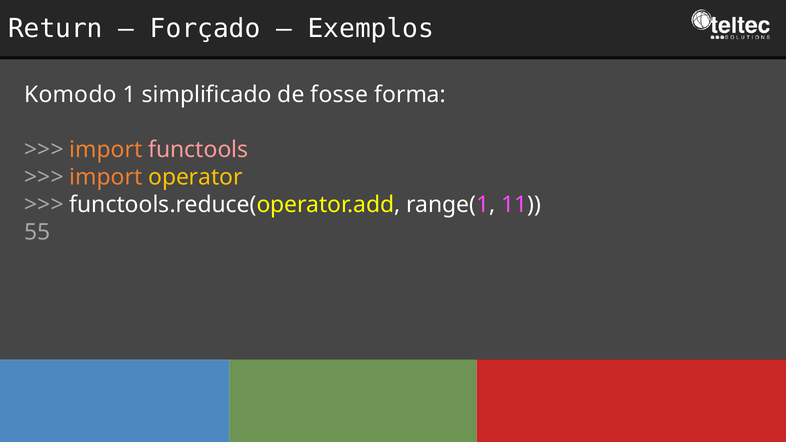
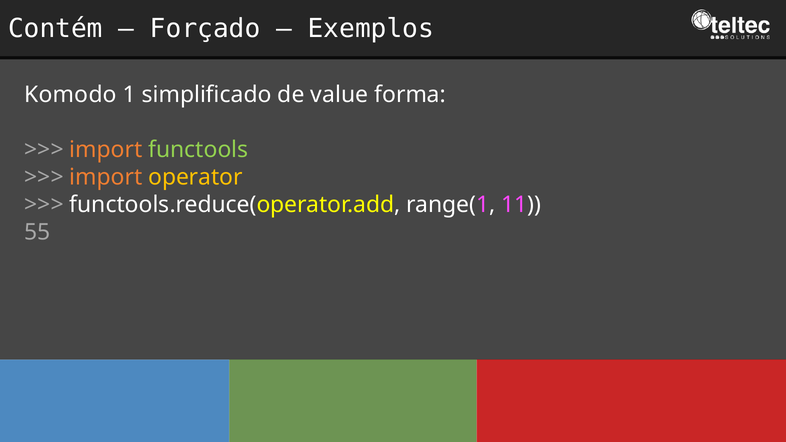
Return: Return -> Contém (55, 29)
fosse: fosse -> value (339, 95)
functools colour: pink -> light green (198, 150)
